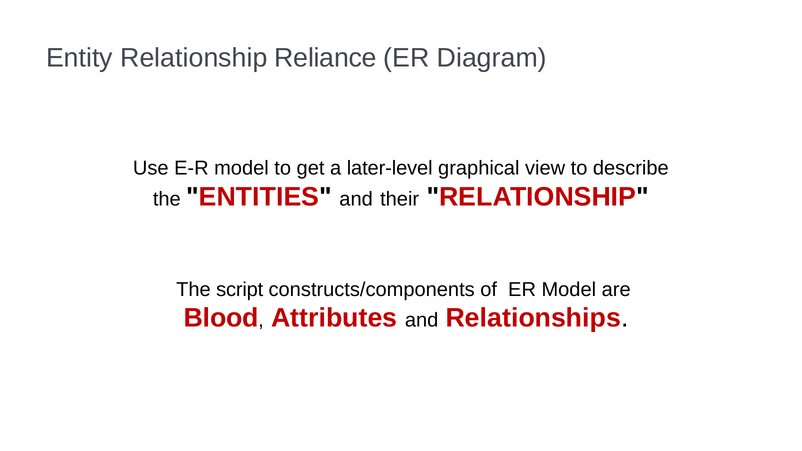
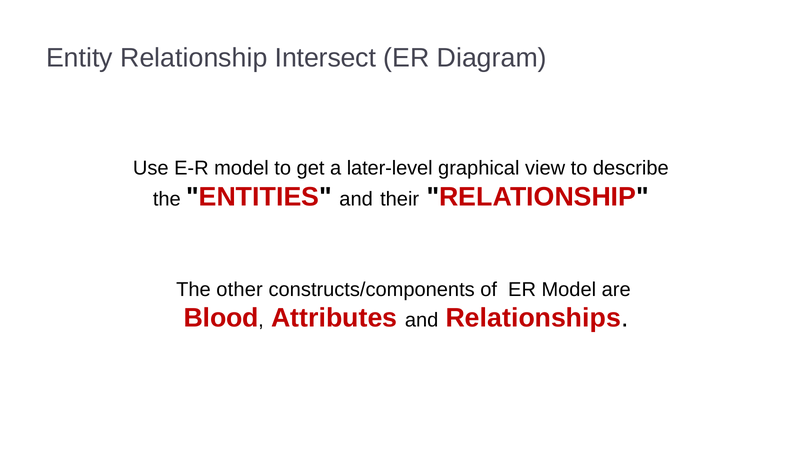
Reliance: Reliance -> Intersect (325, 58)
script: script -> other (240, 290)
